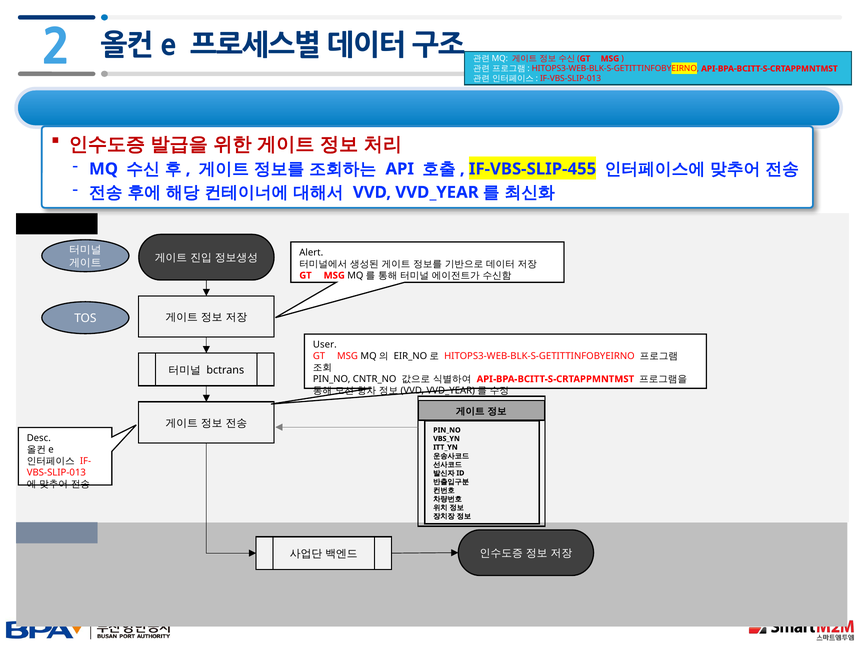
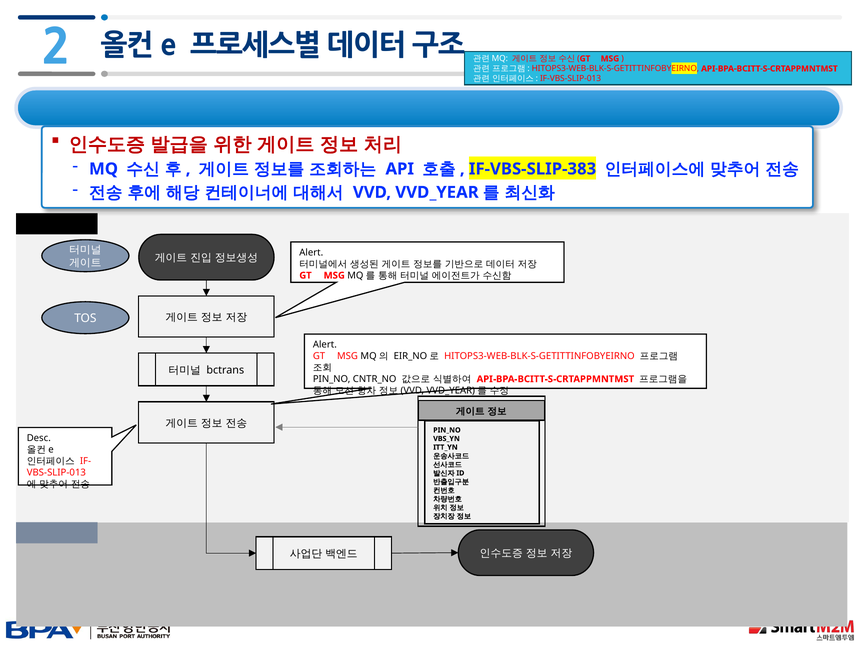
IF-VBS-SLIP-455: IF-VBS-SLIP-455 -> IF-VBS-SLIP-383 (533, 169)
User: User -> Alert (325, 345)
